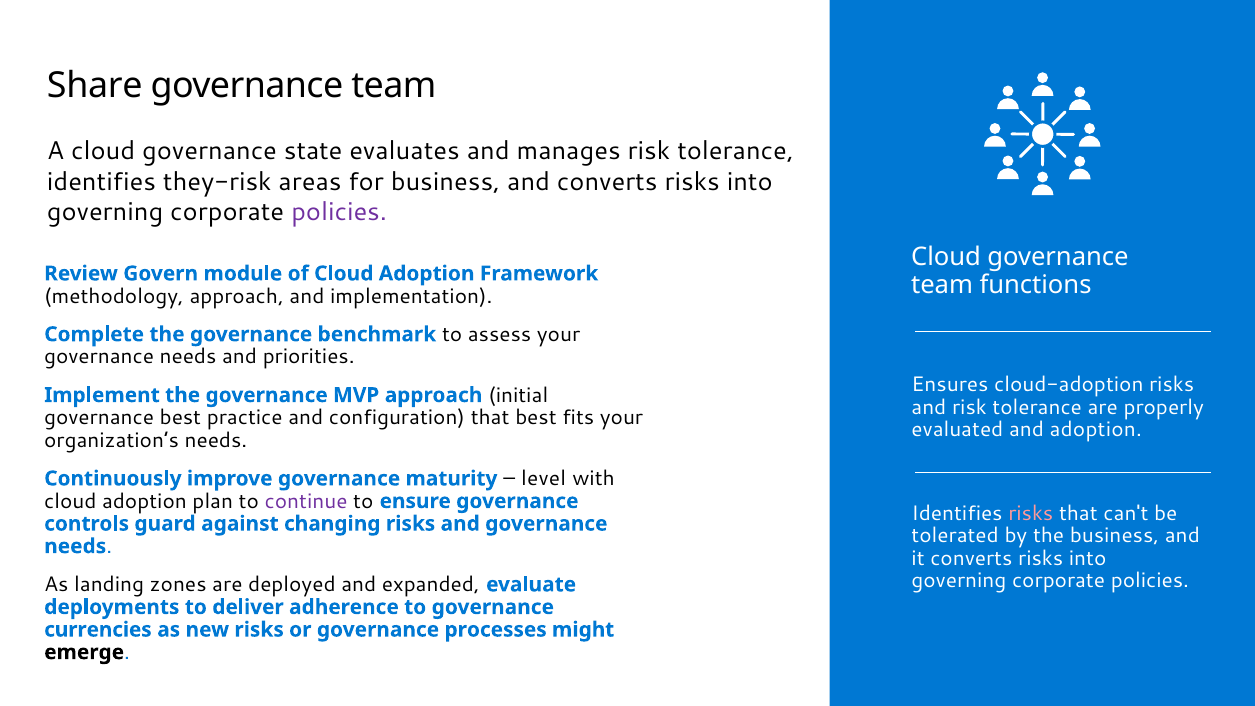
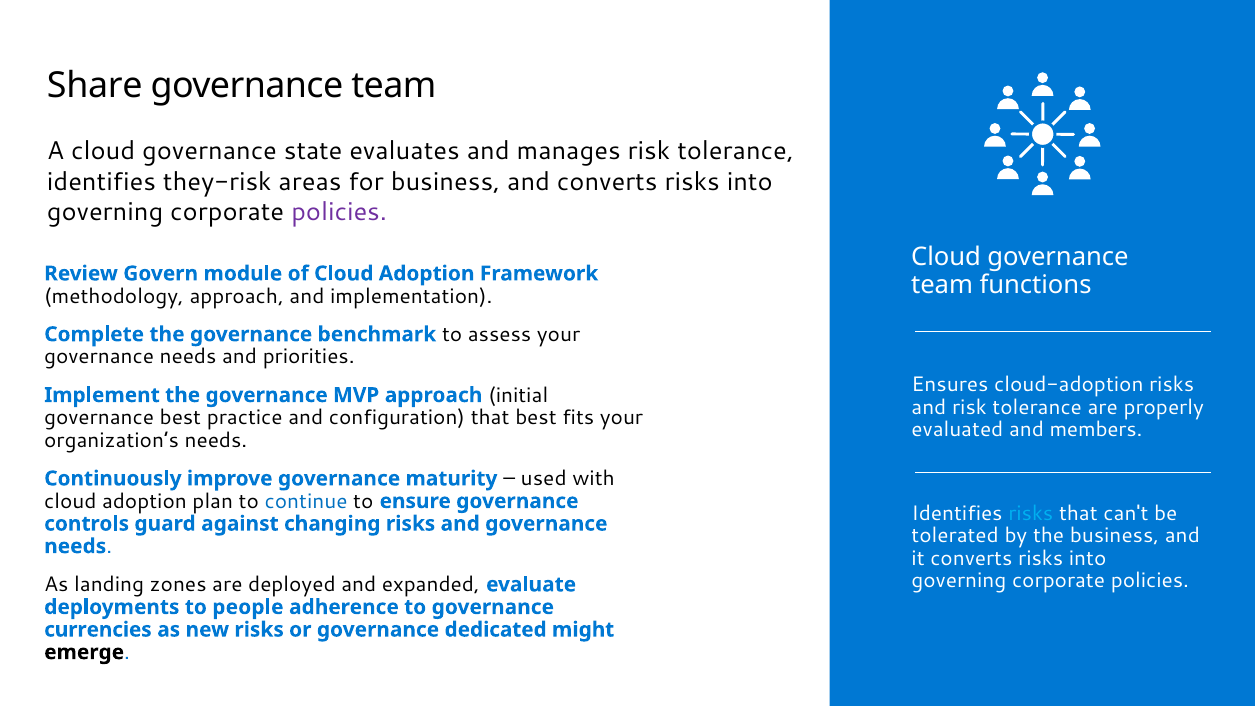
and adoption: adoption -> members (1096, 430)
level: level -> used (544, 479)
continue colour: purple -> blue (306, 501)
risks colour: pink -> light blue (1031, 513)
deliver: deliver -> people (248, 607)
processes: processes -> dedicated (496, 630)
